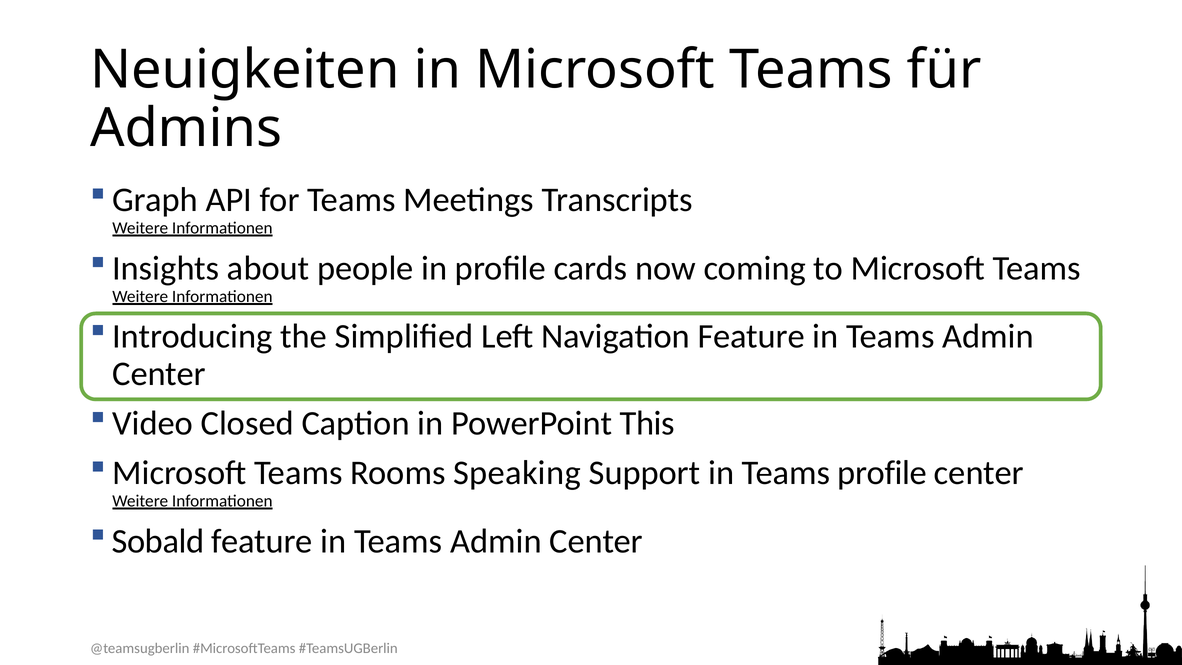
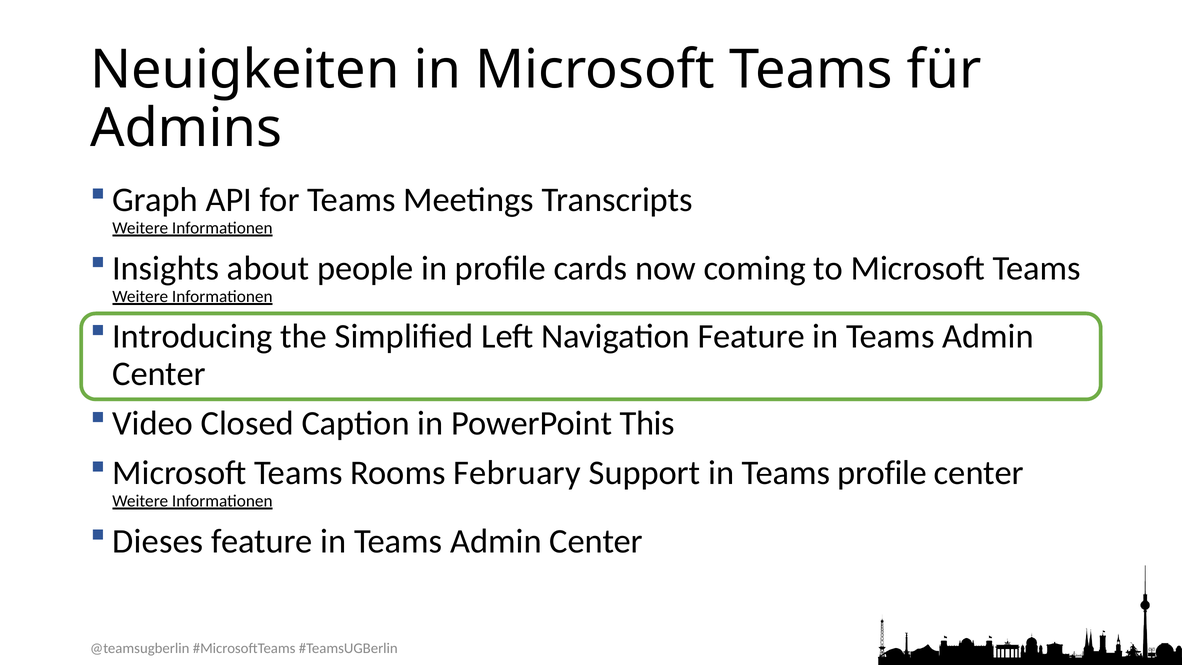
Speaking: Speaking -> February (517, 473)
Sobald: Sobald -> Dieses (158, 541)
